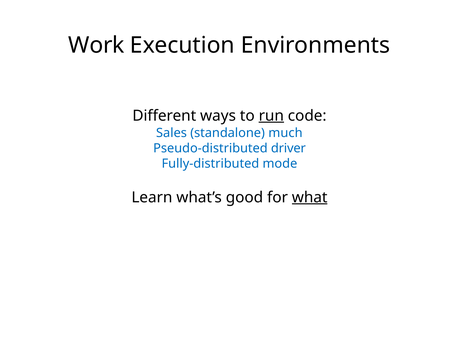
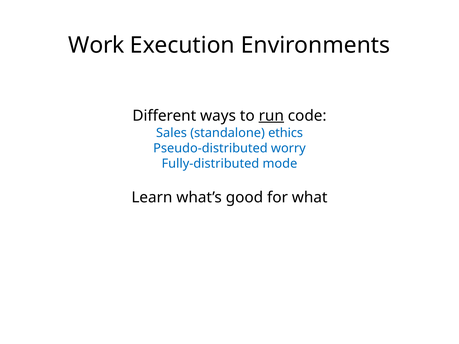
much: much -> ethics (286, 133)
driver: driver -> worry (288, 149)
what underline: present -> none (310, 198)
